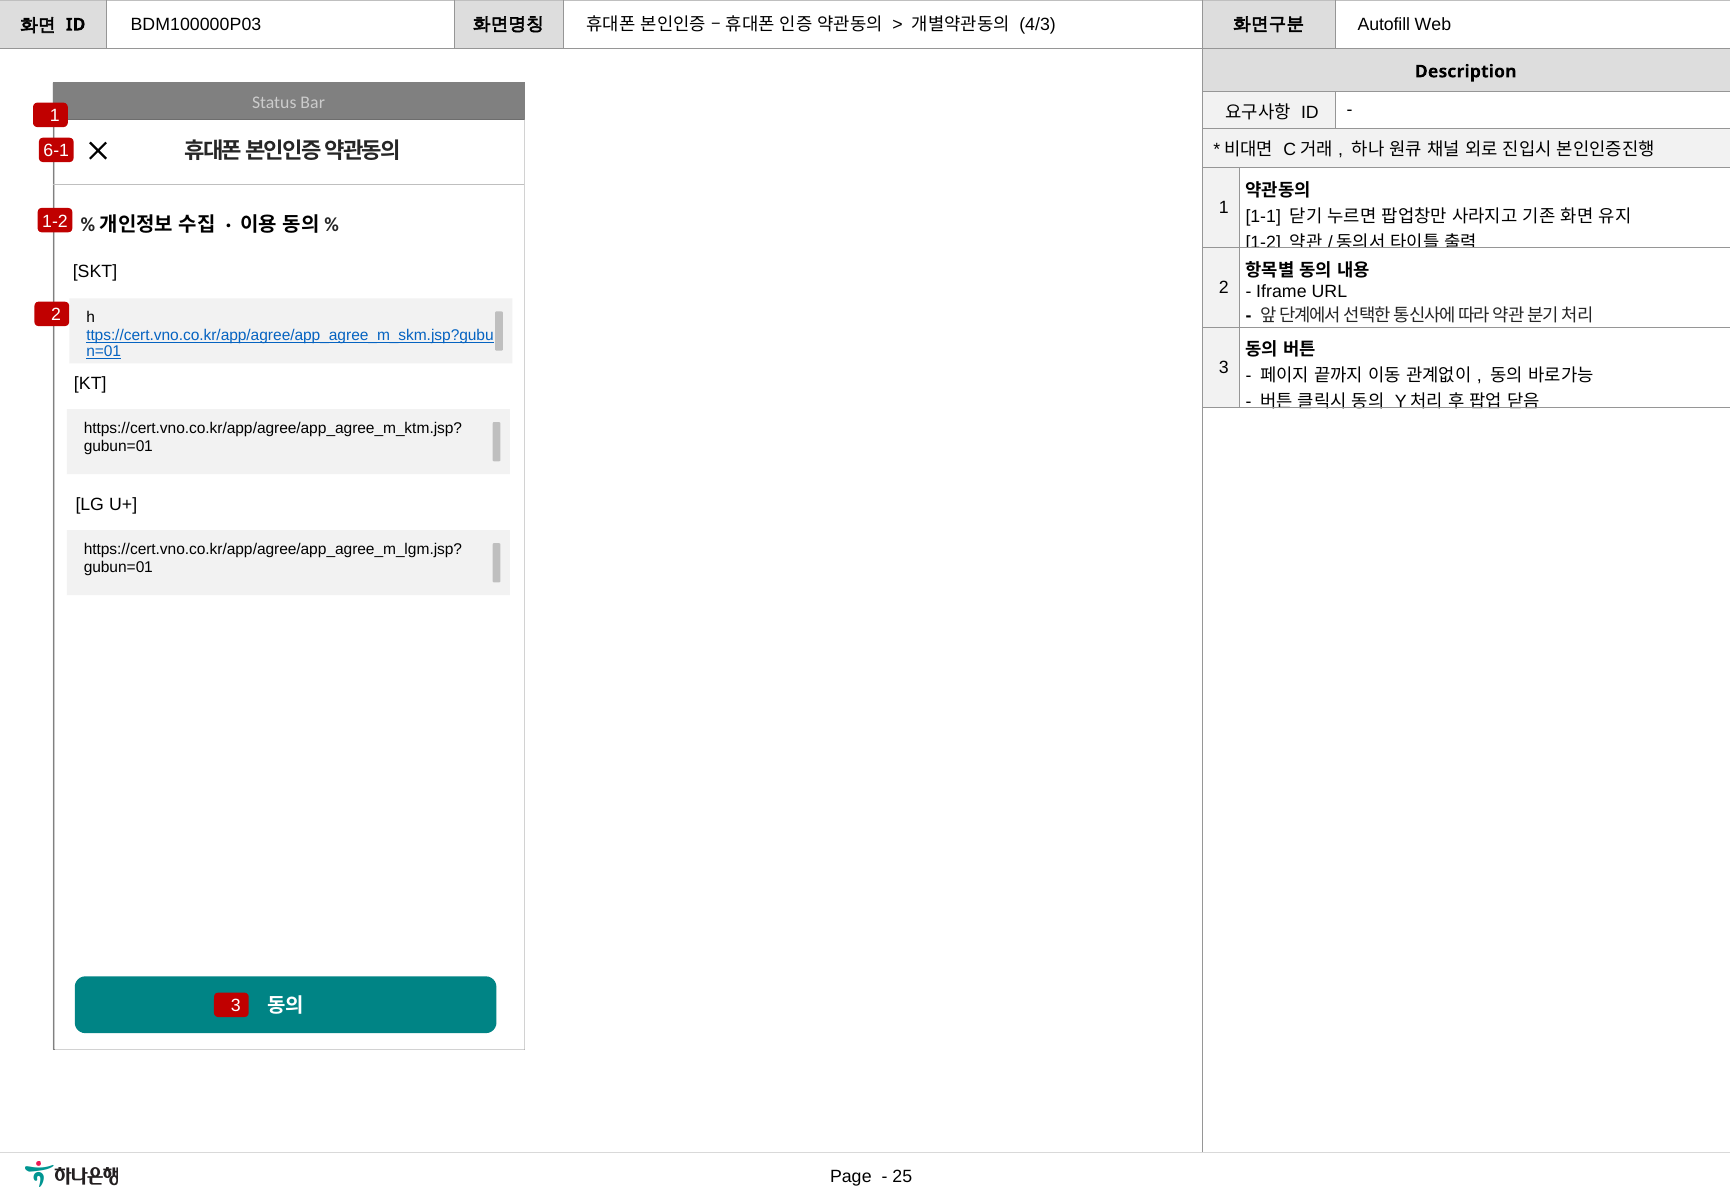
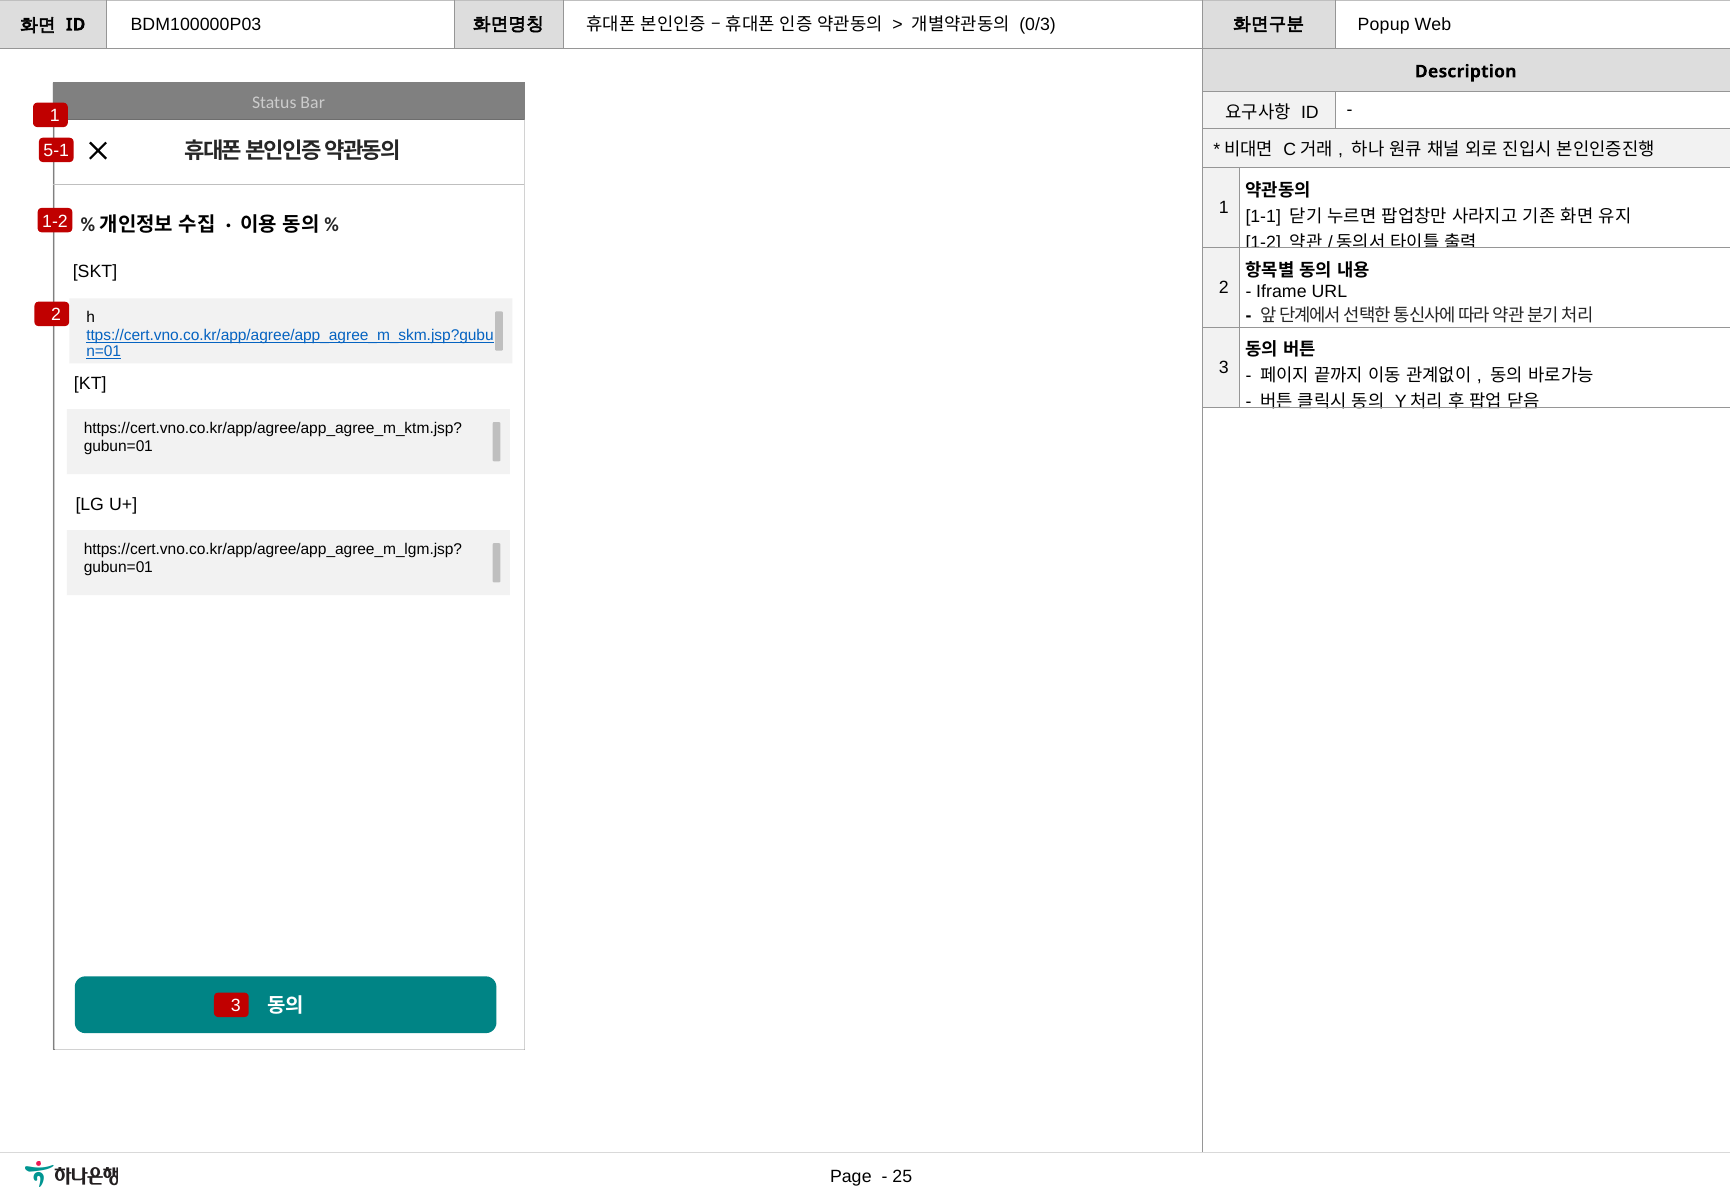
Autofill: Autofill -> Popup (1384, 25)
4/3: 4/3 -> 0/3 (1038, 24)
6-1: 6-1 -> 5-1 (56, 151)
